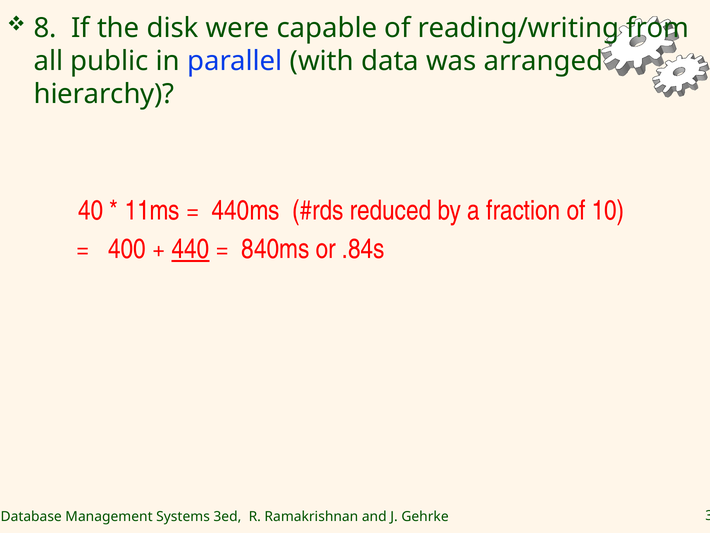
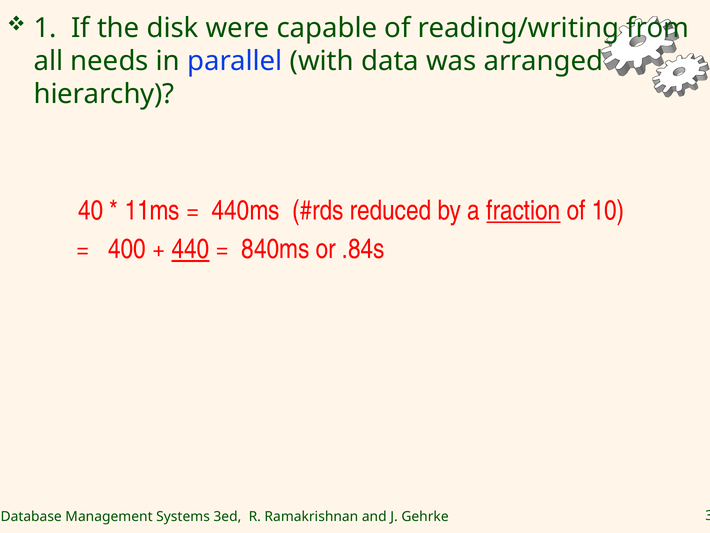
8: 8 -> 1 (45, 28)
public: public -> needs (110, 61)
fraction underline: none -> present (523, 210)
